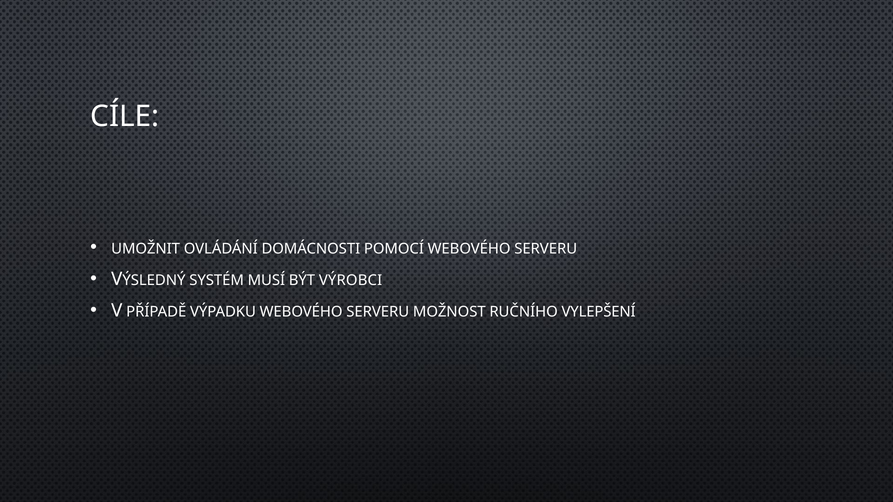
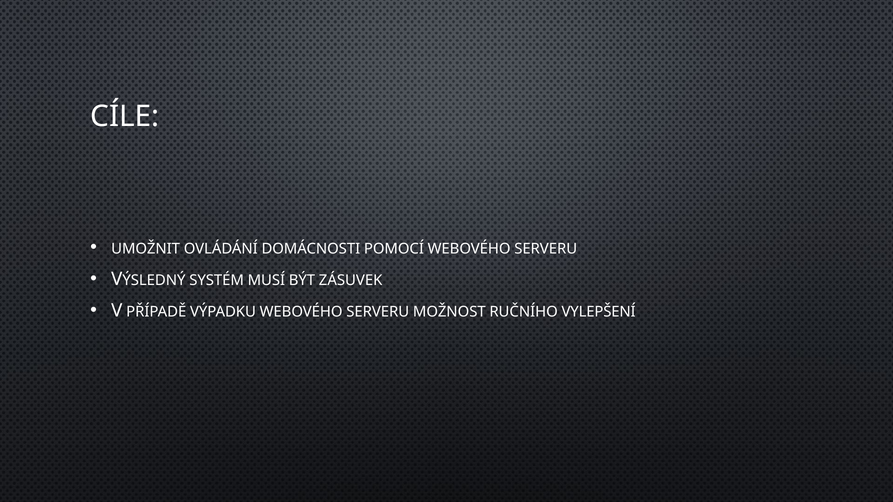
VÝROBCI: VÝROBCI -> ZÁSUVEK (351, 281)
